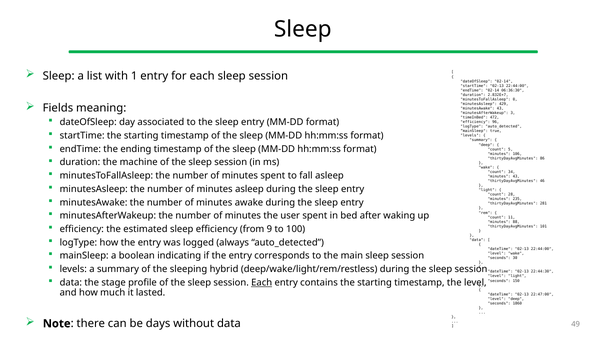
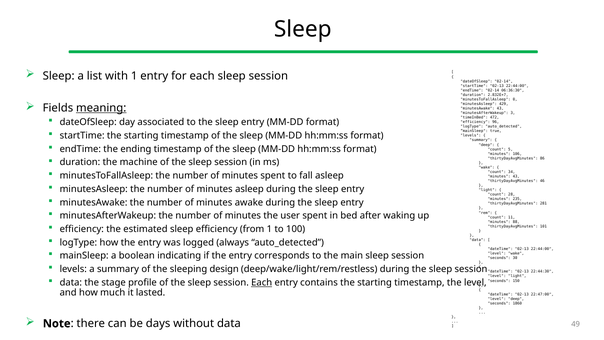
meaning underline: none -> present (101, 108)
from 9: 9 -> 1 (269, 229)
hybrid: hybrid -> design (224, 269)
